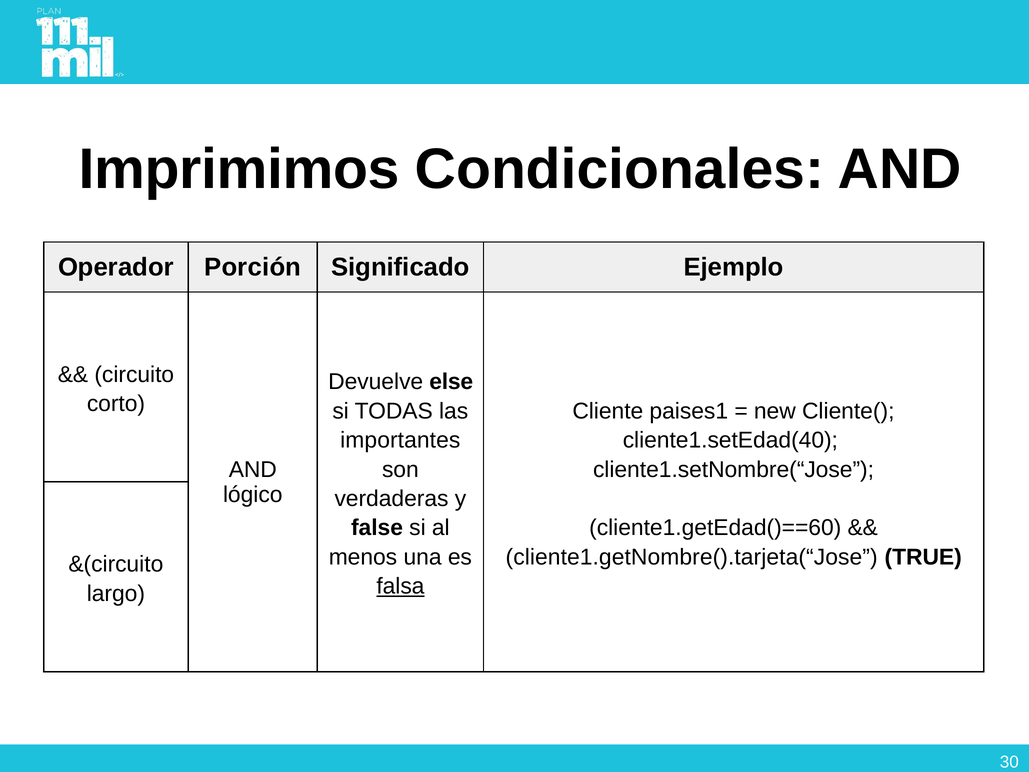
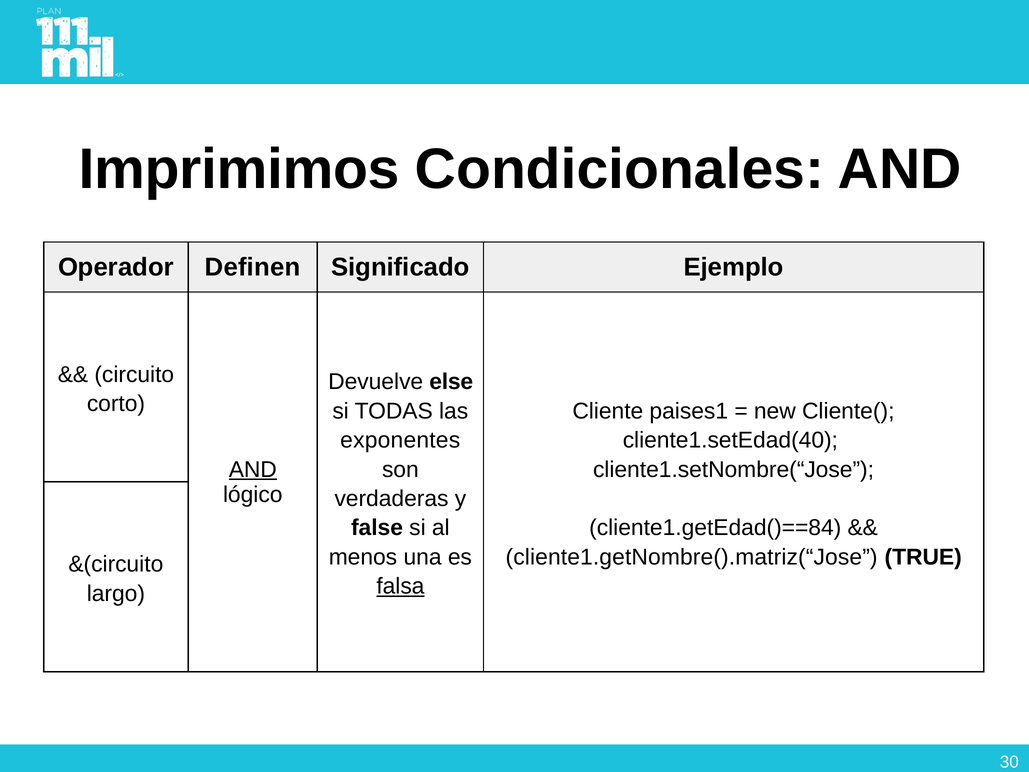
Porción: Porción -> Definen (253, 267)
importantes: importantes -> exponentes (400, 440)
AND underline: none -> present (253, 469)
cliente1.getEdad()==60: cliente1.getEdad()==60 -> cliente1.getEdad()==84 (715, 528)
cliente1.getNombre().tarjeta(“Jose: cliente1.getNombre().tarjeta(“Jose -> cliente1.getNombre().matriz(“Jose (692, 557)
